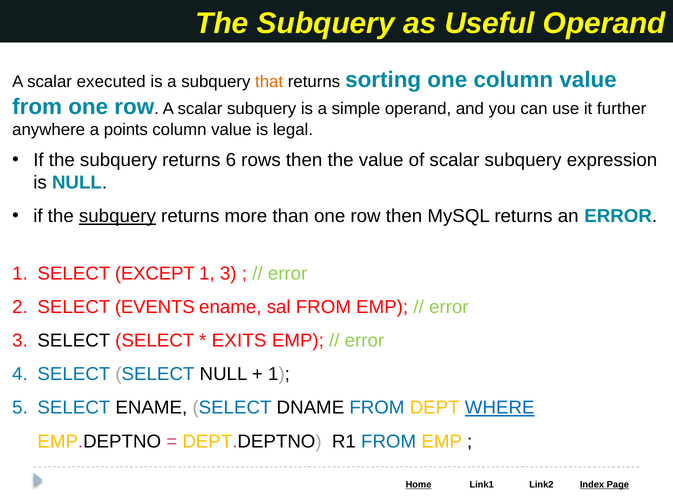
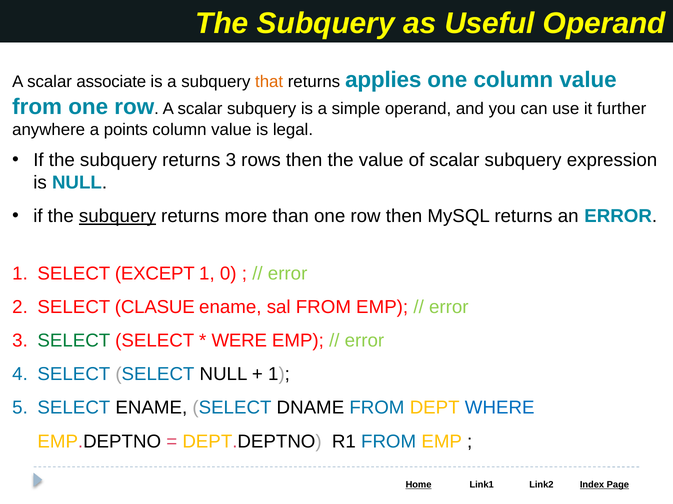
executed: executed -> associate (111, 82)
sorting: sorting -> applies (383, 80)
returns 6: 6 -> 3 (231, 160)
1 3: 3 -> 0 (228, 274)
EVENTS: EVENTS -> CLASUE (155, 307)
SELECT colour: black -> green (74, 341)
EXITS: EXITS -> WERE (239, 341)
WHERE underline: present -> none (500, 408)
